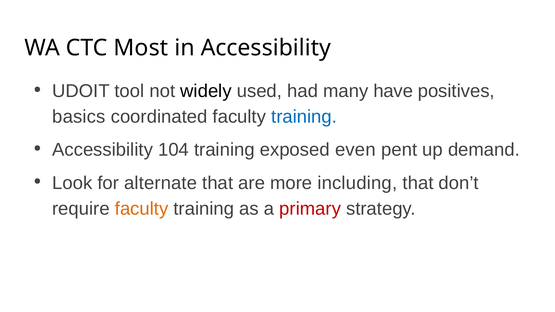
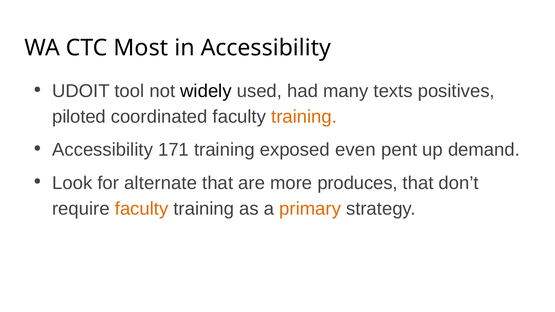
have: have -> texts (393, 91)
basics: basics -> piloted (79, 117)
training colour: blue -> orange (304, 117)
104: 104 -> 171 (173, 150)
including: including -> produces (358, 183)
primary colour: red -> orange (310, 209)
